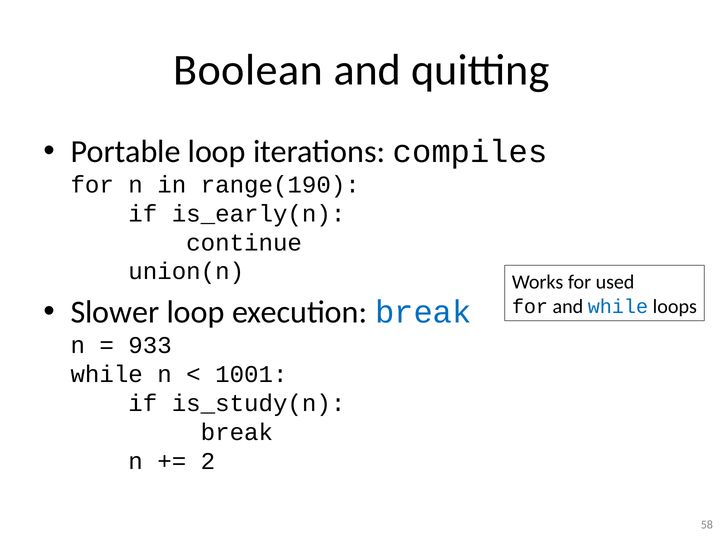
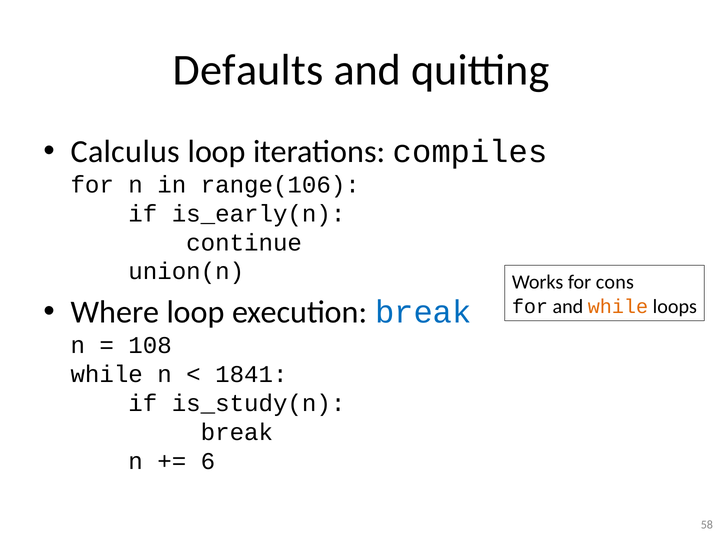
Boolean: Boolean -> Defaults (248, 70)
Portable: Portable -> Calculus (125, 152)
range(190: range(190 -> range(106 (280, 185)
used: used -> cons (615, 282)
Slower: Slower -> Where (115, 312)
while colour: blue -> orange (618, 307)
933: 933 -> 108 (150, 346)
1001: 1001 -> 1841 (251, 375)
2: 2 -> 6 (208, 461)
